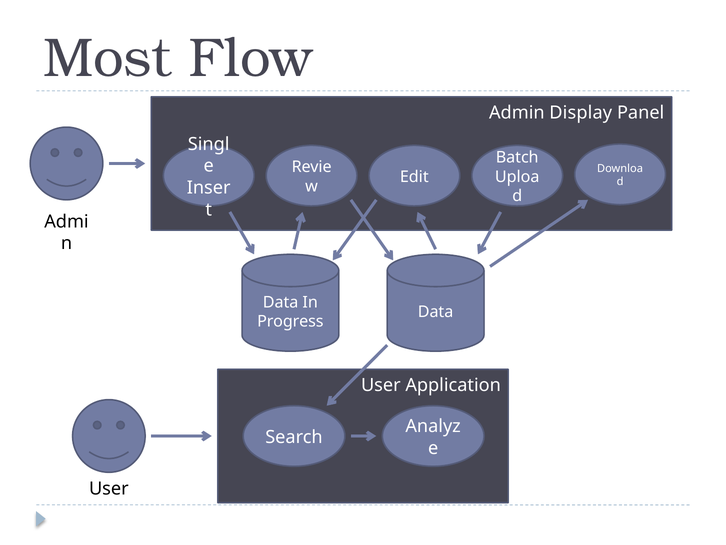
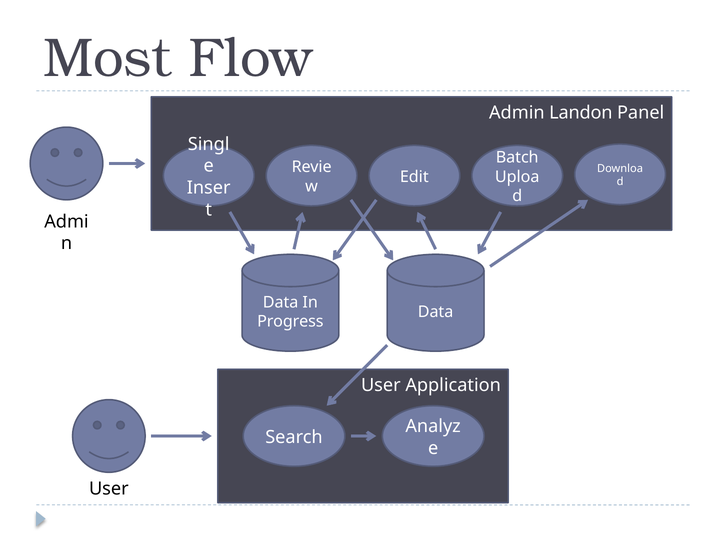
Display: Display -> Landon (581, 113)
